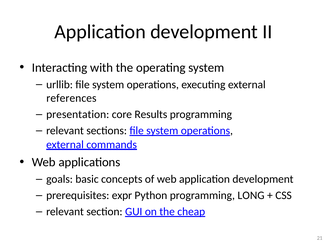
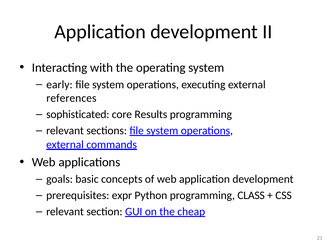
urllib: urllib -> early (59, 84)
presentation: presentation -> sophisticated (78, 114)
LONG: LONG -> CLASS (251, 195)
